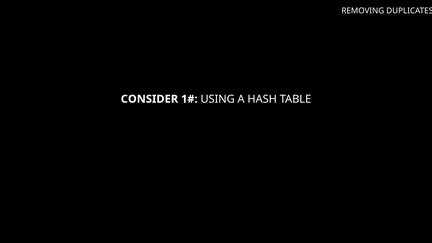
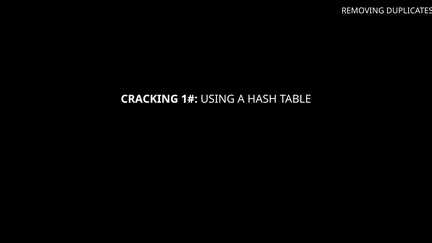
CONSIDER: CONSIDER -> CRACKING (150, 99)
